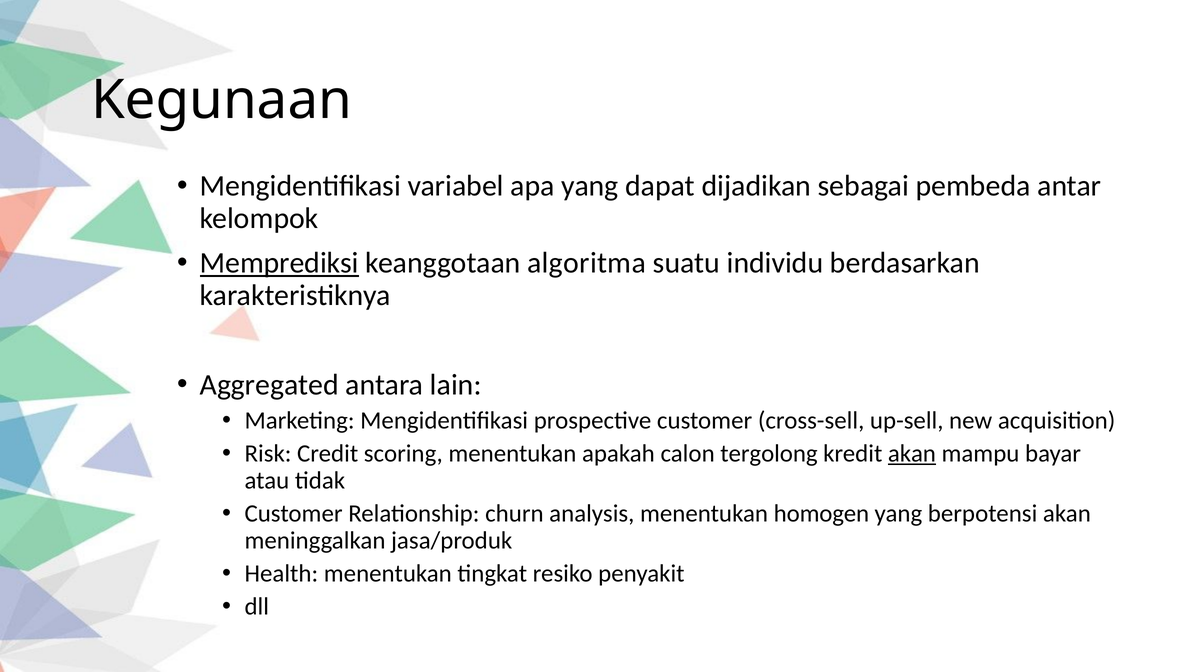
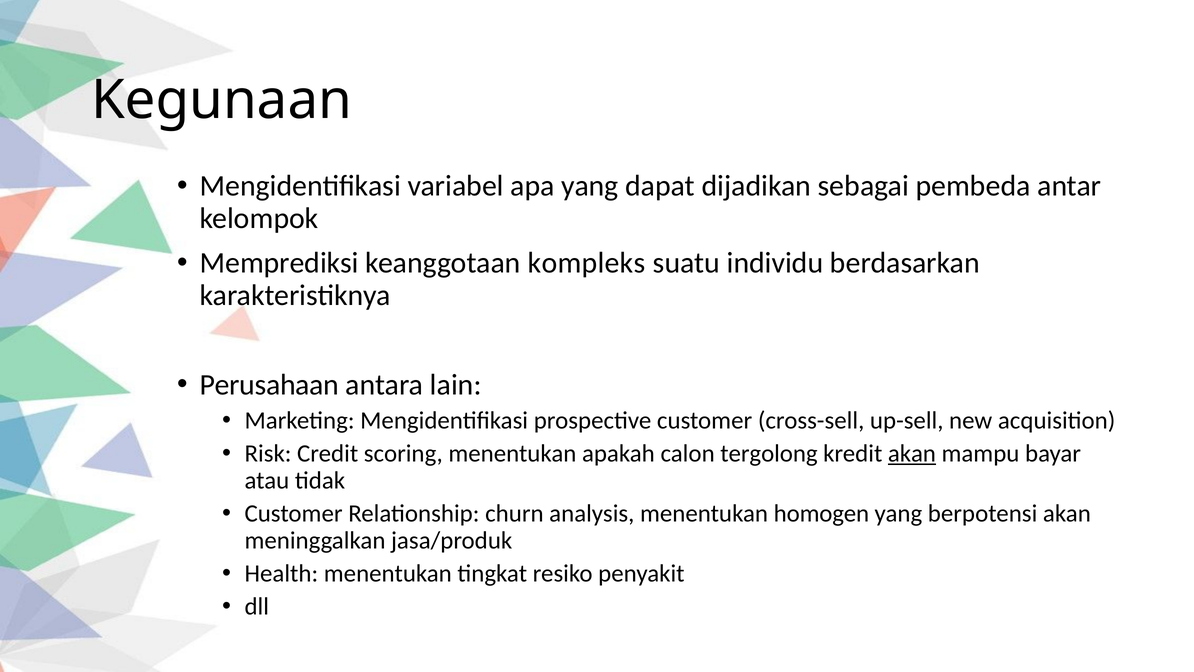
Memprediksi underline: present -> none (279, 263)
algoritma: algoritma -> kompleks (587, 263)
Aggregated: Aggregated -> Perusahaan (269, 384)
